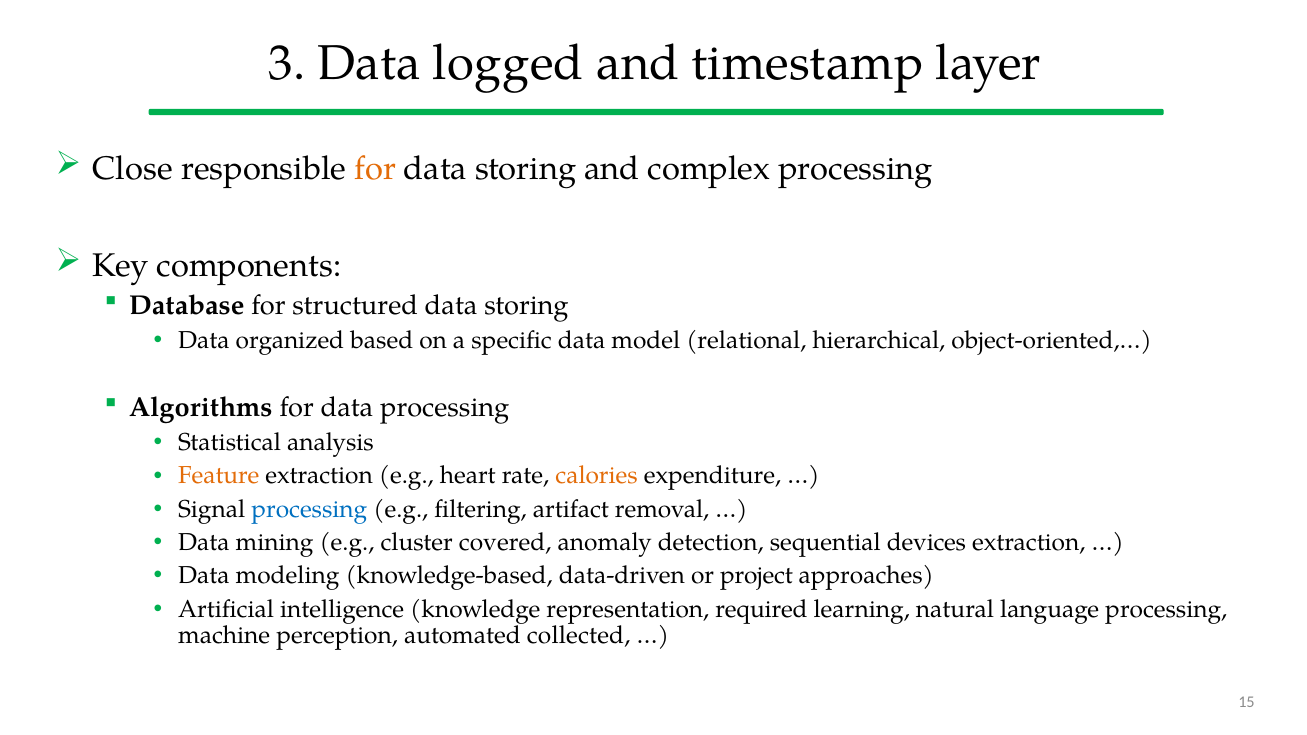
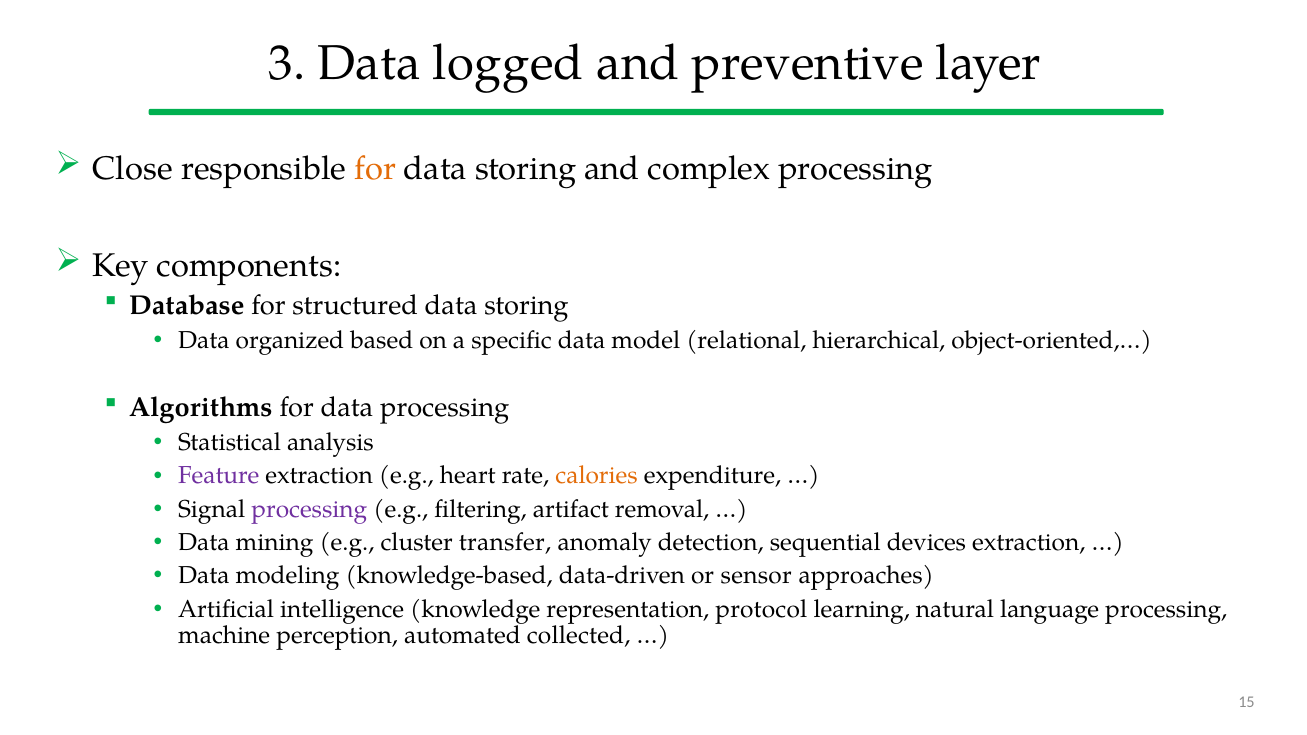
timestamp: timestamp -> preventive (808, 63)
Feature colour: orange -> purple (219, 476)
processing colour: blue -> purple (309, 509)
covered: covered -> transfer (505, 543)
project: project -> sensor (756, 576)
required: required -> protocol (761, 609)
